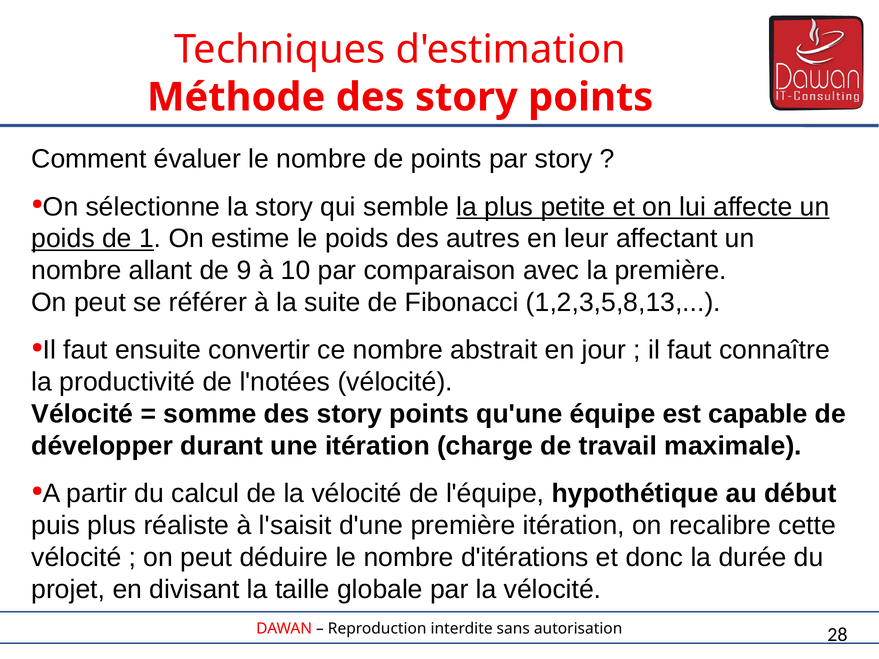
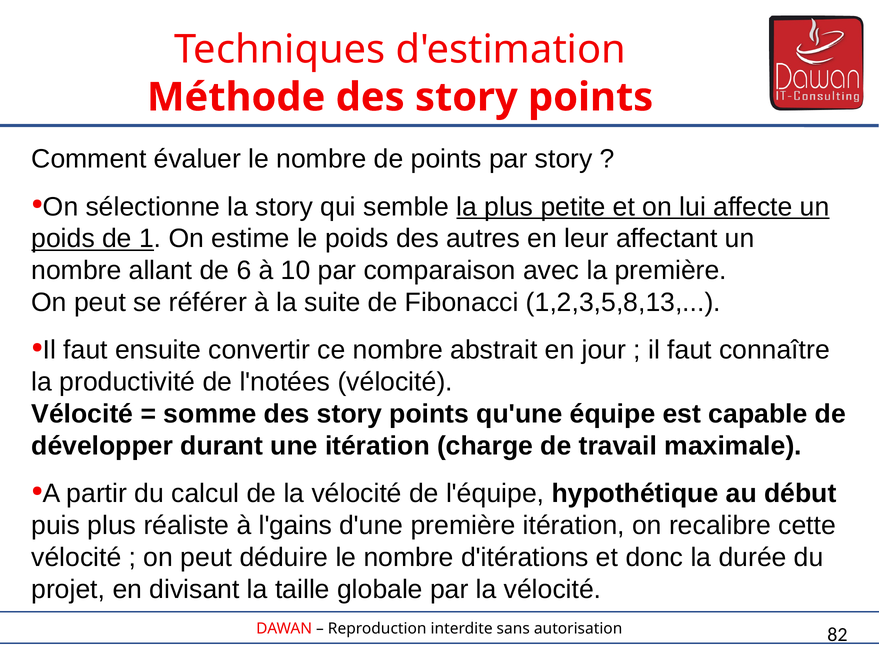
9: 9 -> 6 (244, 271)
l'saisit: l'saisit -> l'gains (295, 526)
28: 28 -> 82 (837, 635)
